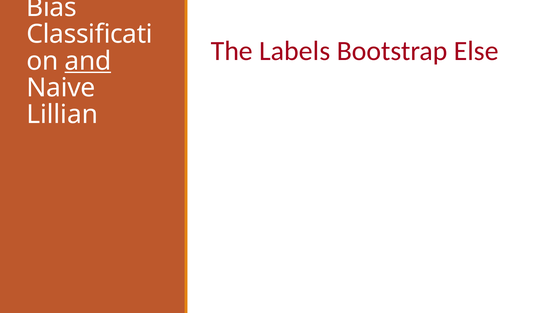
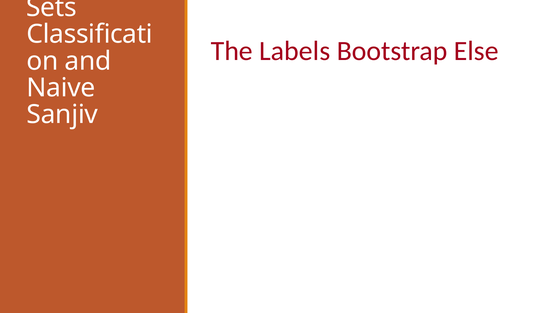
Bias: Bias -> Sets (51, 7)
and underline: present -> none (88, 61)
Lillian: Lillian -> Sanjiv (62, 115)
